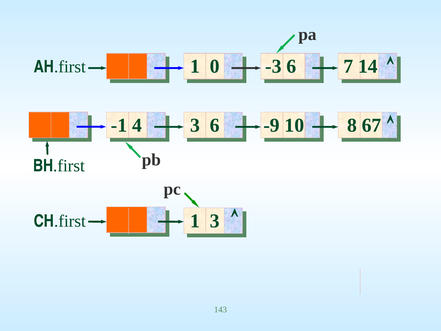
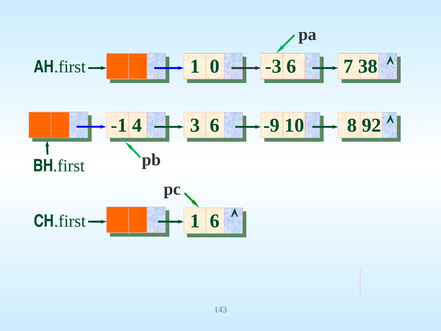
14: 14 -> 38 (368, 66)
67: 67 -> 92 (372, 125)
1 3: 3 -> 6 (215, 221)
